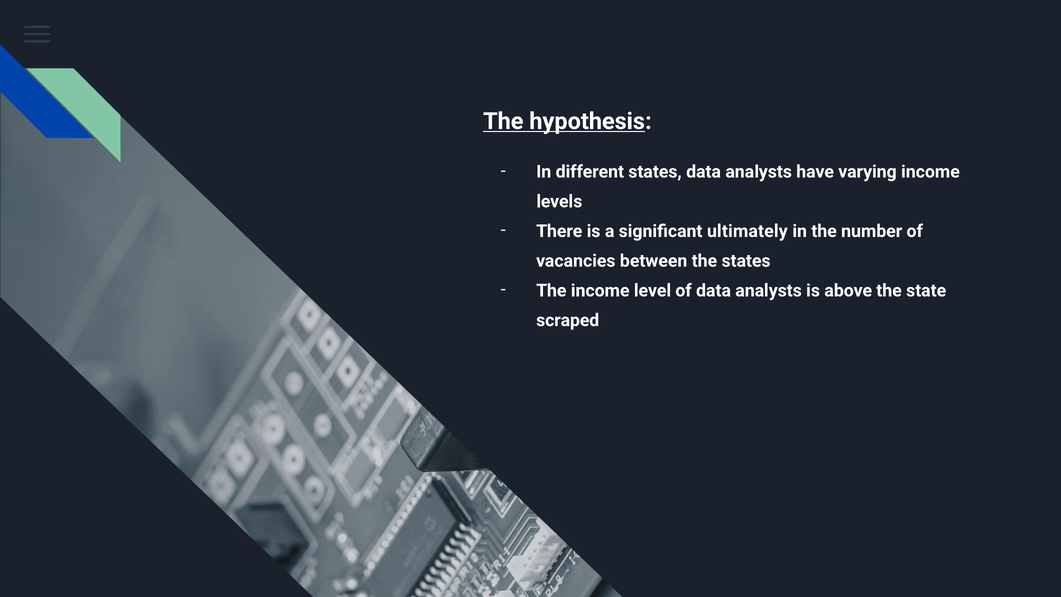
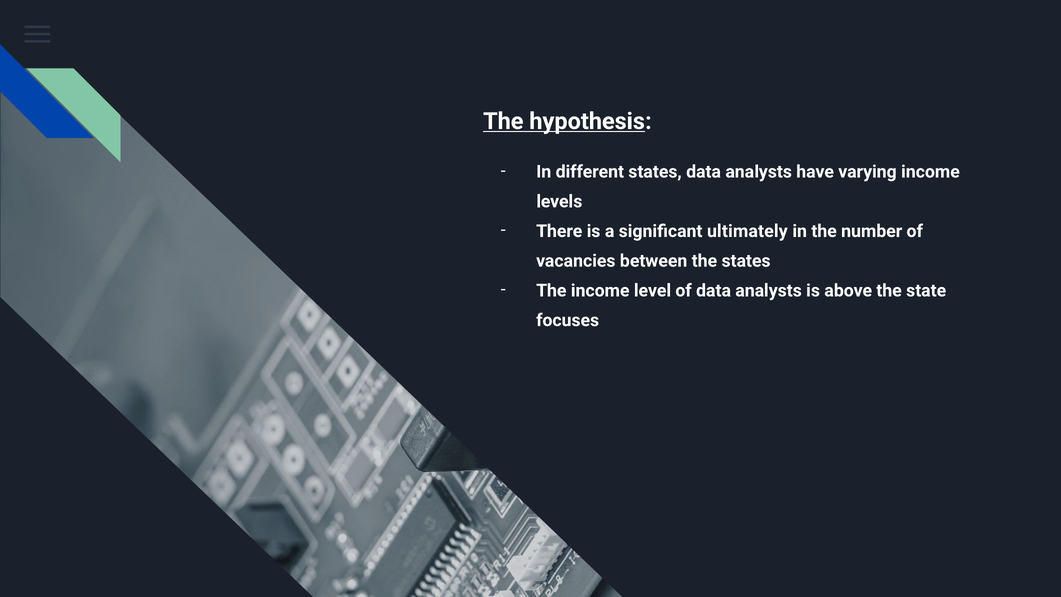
scraped: scraped -> focuses (568, 320)
